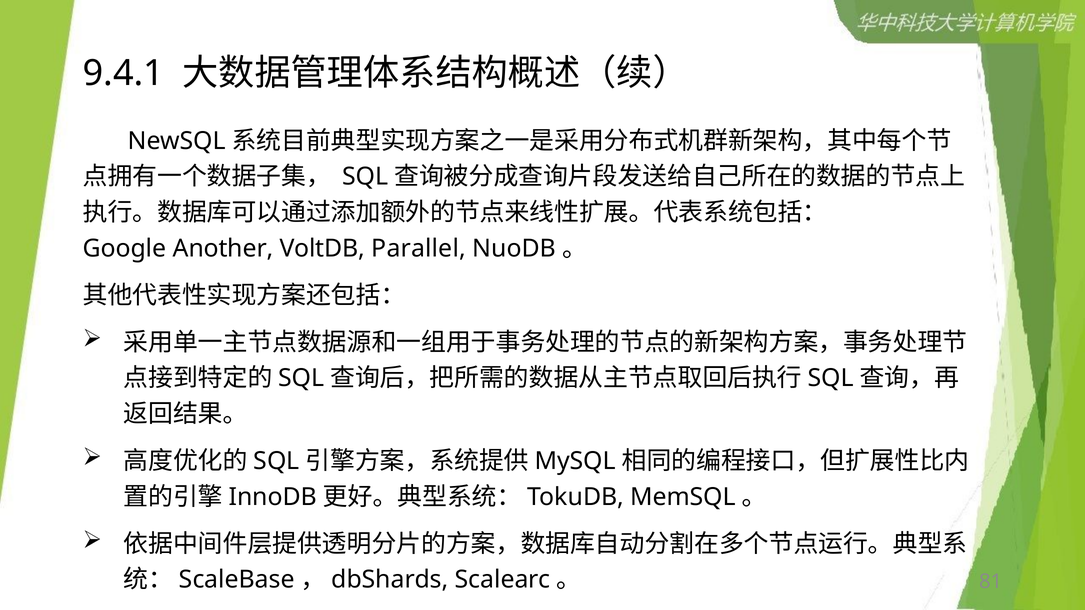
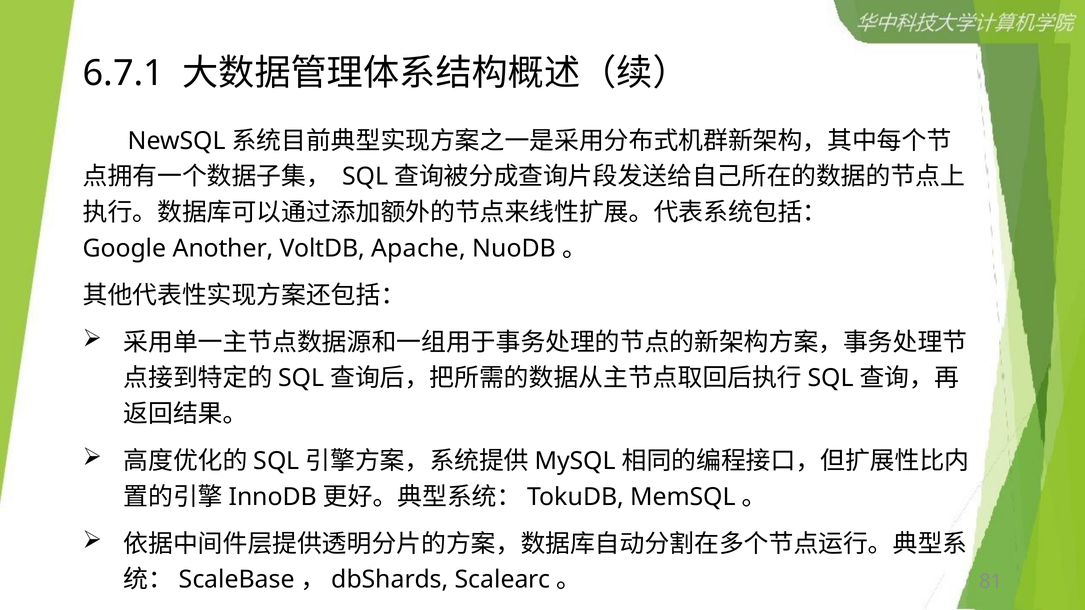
9.4.1: 9.4.1 -> 6.7.1 (123, 73)
Parallel: Parallel -> Apache (419, 248)
